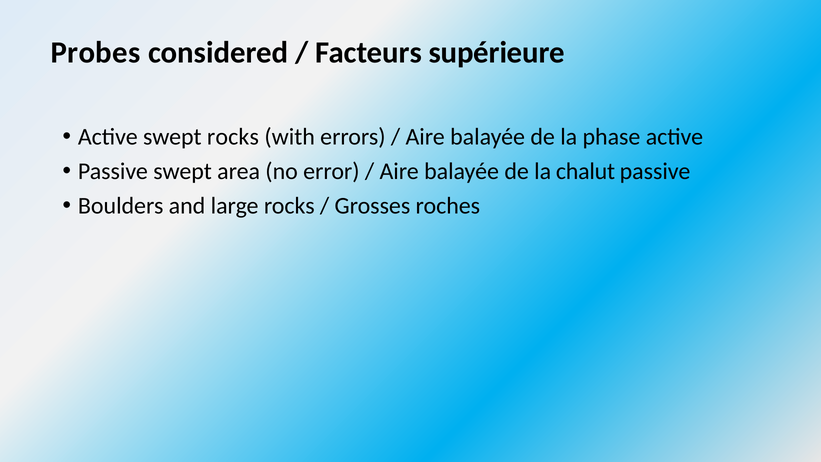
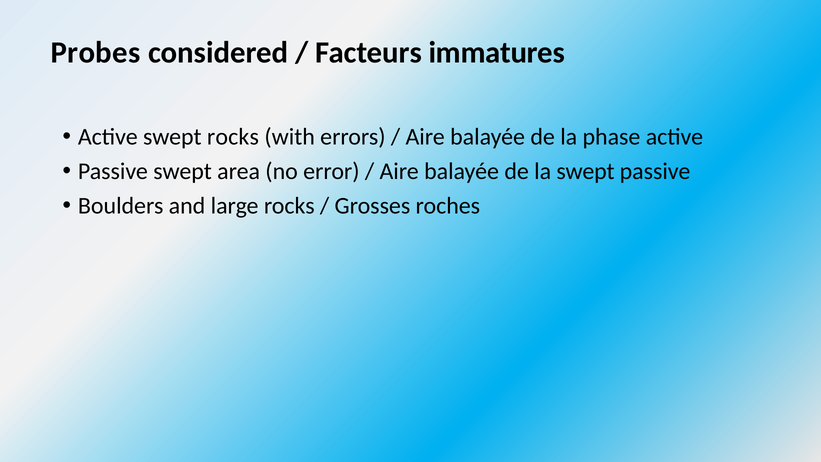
supérieure: supérieure -> immatures (497, 53)
la chalut: chalut -> swept (585, 171)
